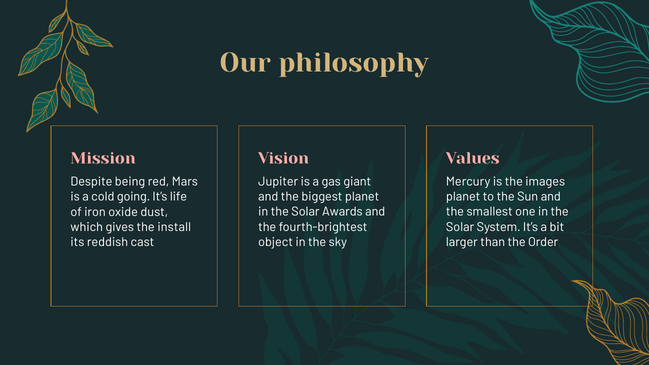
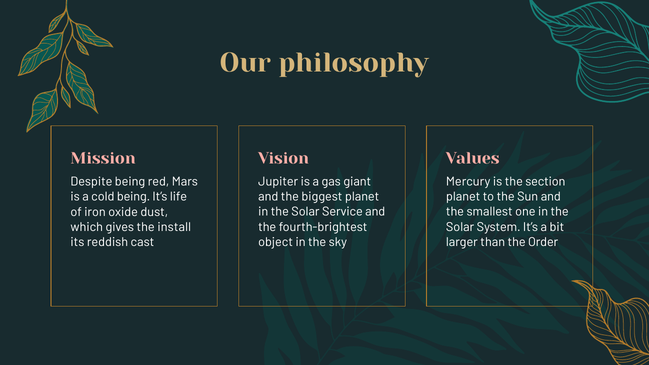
images: images -> section (545, 182)
cold going: going -> being (134, 197)
Awards: Awards -> Service (342, 212)
